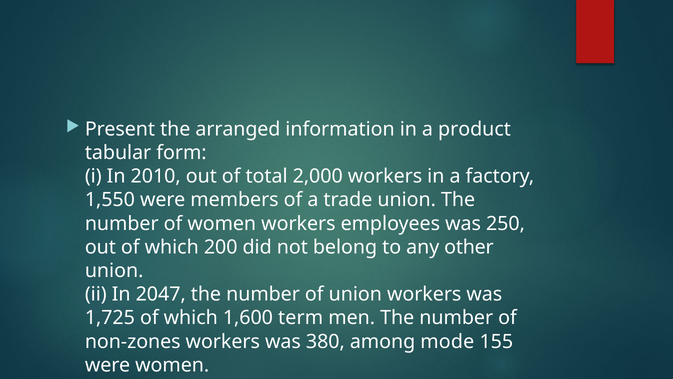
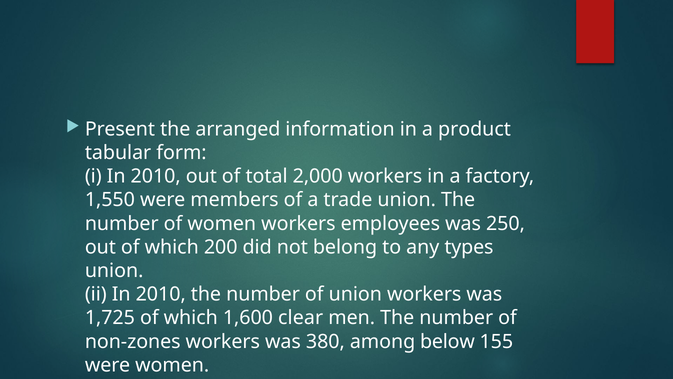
other: other -> types (469, 247)
ii In 2047: 2047 -> 2010 (161, 294)
term: term -> clear (301, 318)
mode: mode -> below (447, 341)
